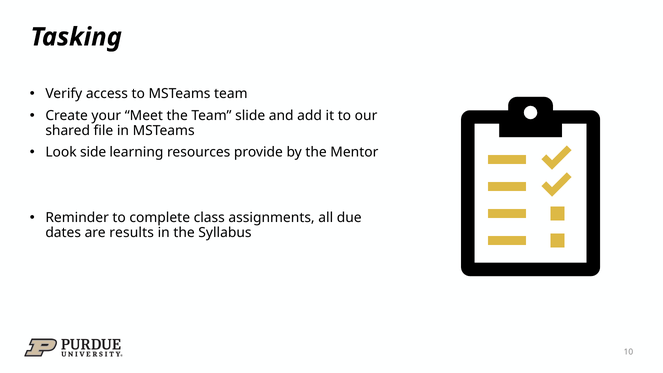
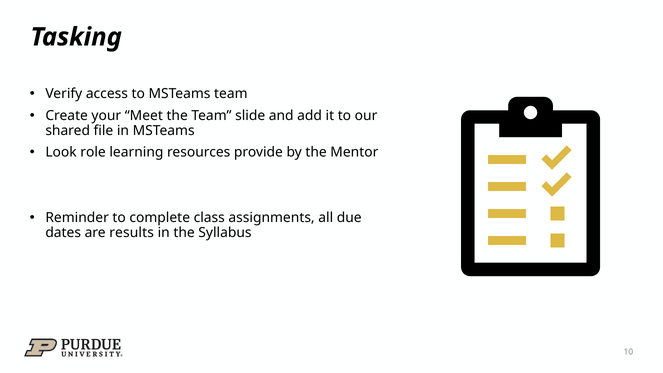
side: side -> role (93, 152)
